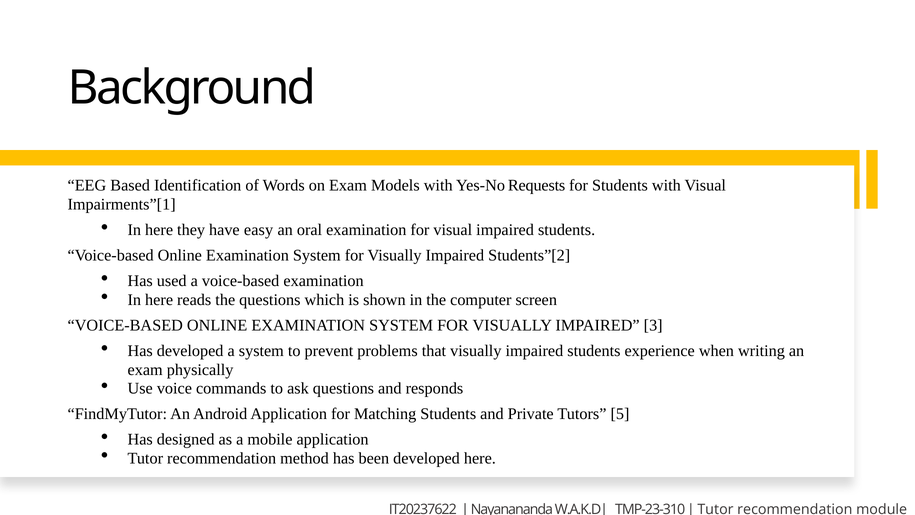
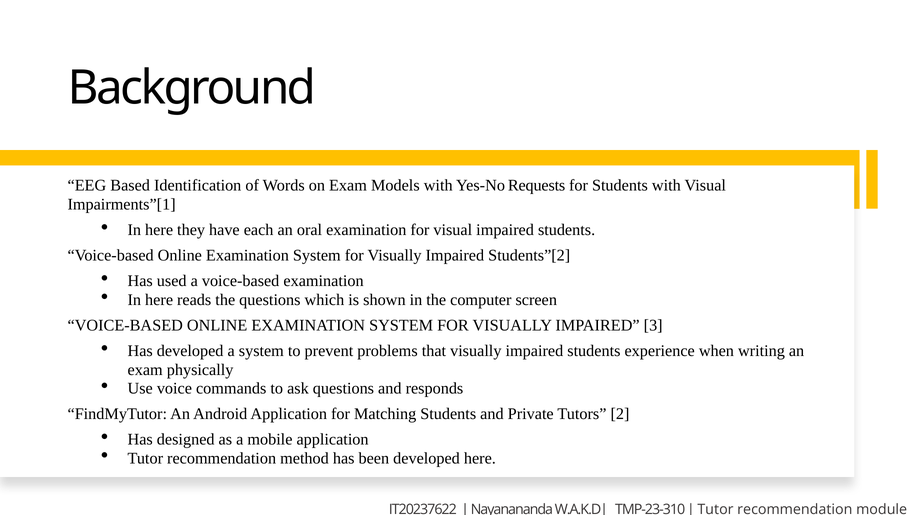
easy: easy -> each (259, 230)
5: 5 -> 2 (620, 414)
